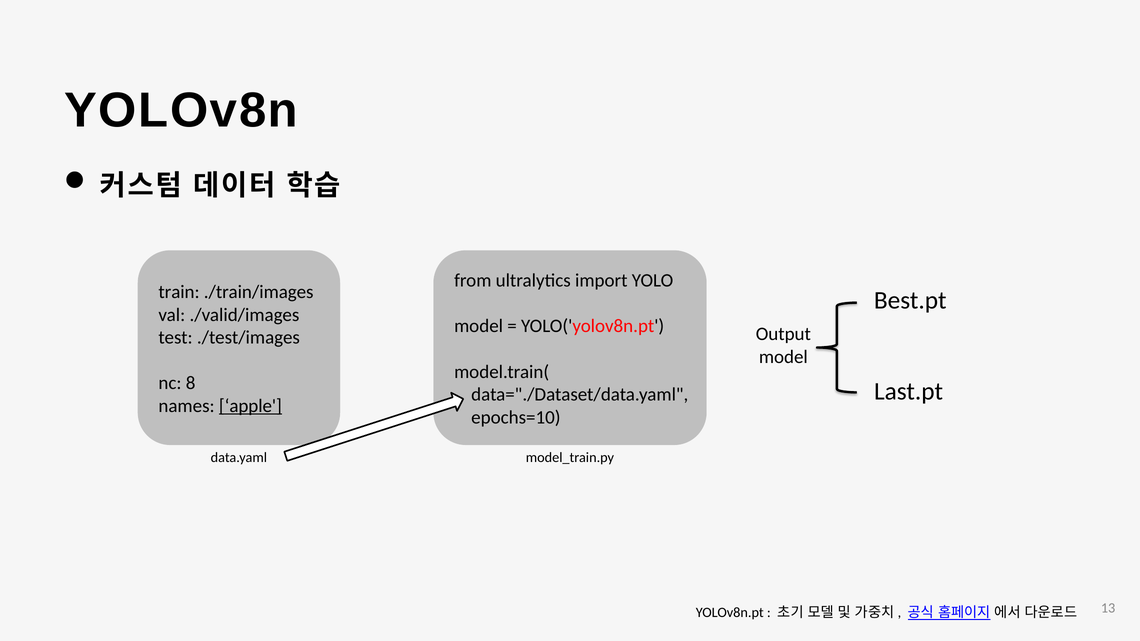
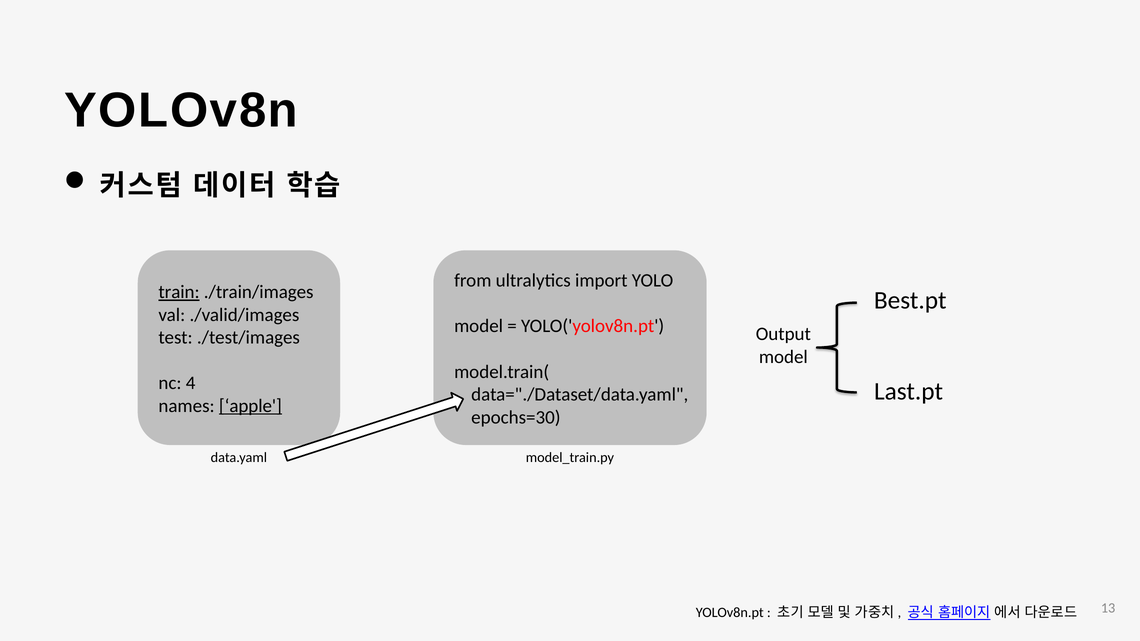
train underline: none -> present (179, 292)
8: 8 -> 4 (191, 383)
epochs=10: epochs=10 -> epochs=30 (516, 418)
